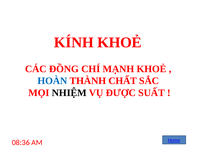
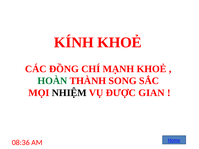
HOÀN colour: blue -> green (52, 81)
CHẤT: CHẤT -> SONG (123, 81)
SUẤT: SUẤT -> GIAN (151, 93)
